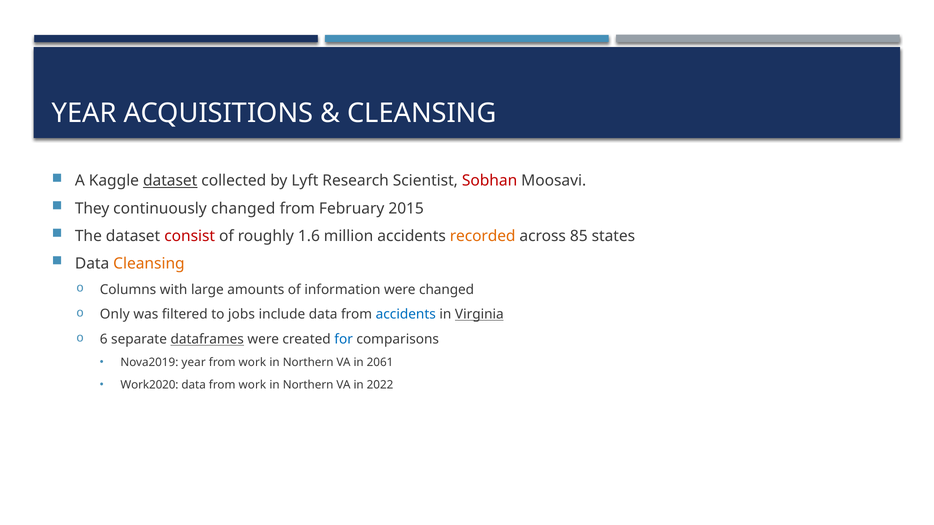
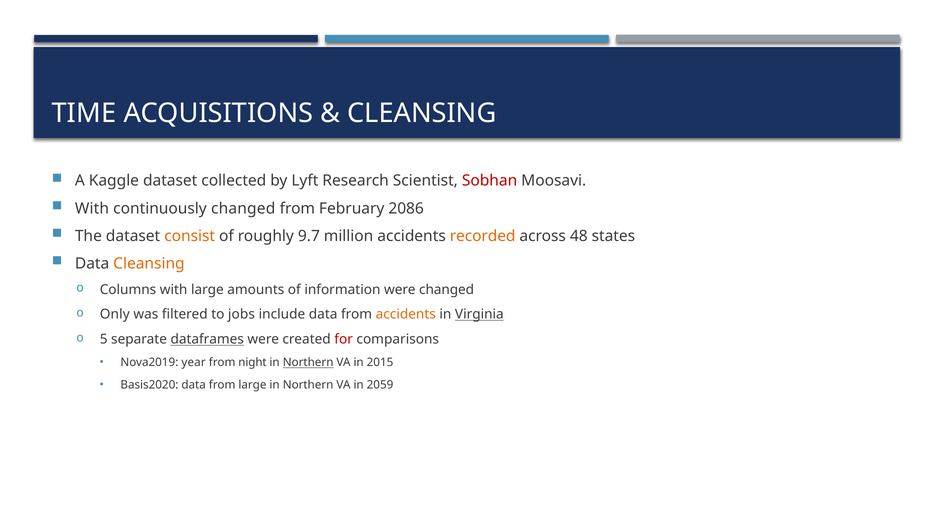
YEAR: YEAR -> TIME (84, 113)
dataset underline: present -> none (170, 181)
They: They -> With (92, 209)
2015: 2015 -> 2086 (406, 209)
consist colour: red -> orange (190, 236)
1.6: 1.6 -> 9.7 (309, 236)
85: 85 -> 48 (579, 236)
accidents colour: blue -> orange (406, 315)
6: 6 -> 5 (104, 340)
for colour: blue -> red (344, 340)
work: work -> night (253, 363)
Northern underline: none -> present (308, 363)
2061: 2061 -> 2015 (380, 363)
Work2020: Work2020 -> Basis2020 (149, 385)
data from work: work -> large (252, 385)
2022: 2022 -> 2059 (380, 385)
